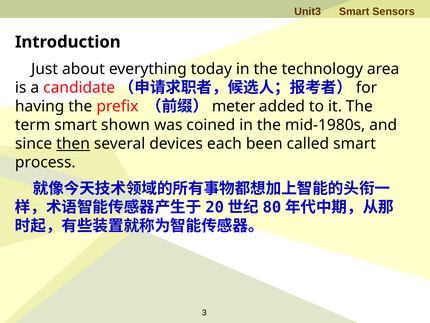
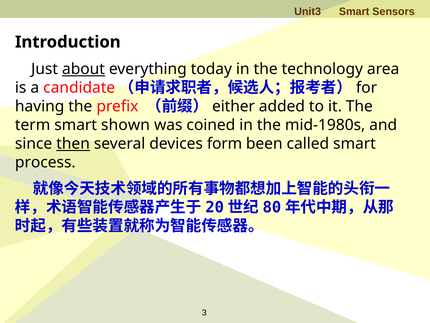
about underline: none -> present (83, 69)
meter: meter -> either (234, 106)
each: each -> form (225, 143)
